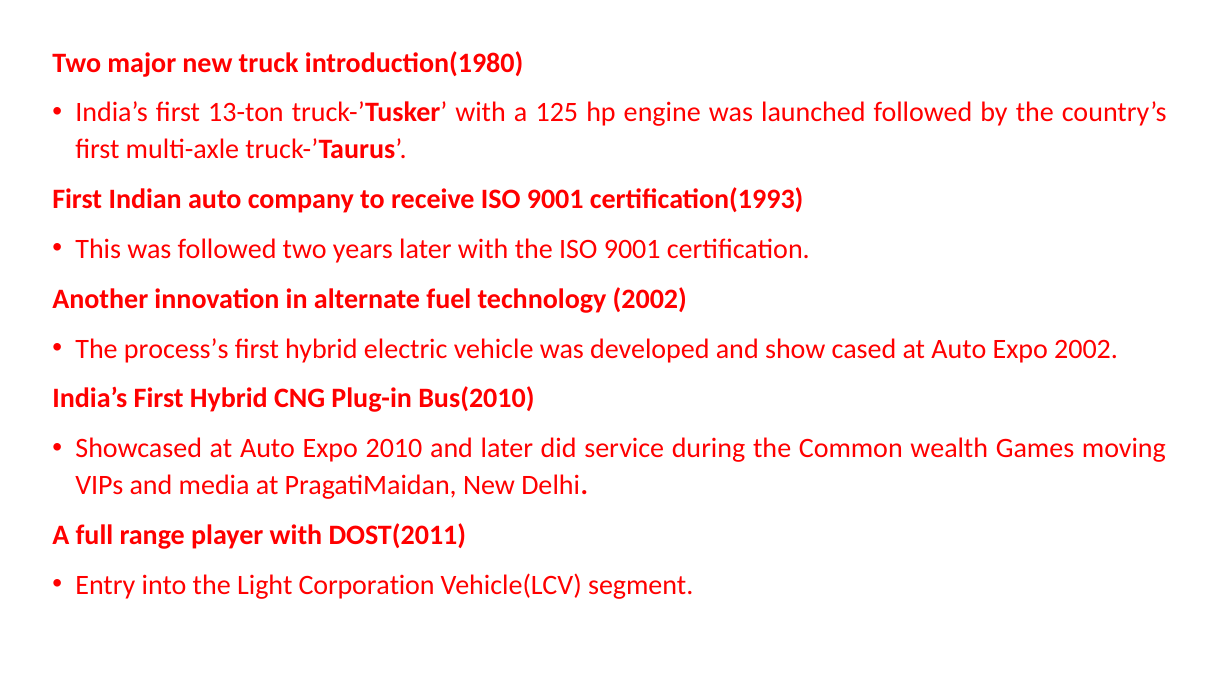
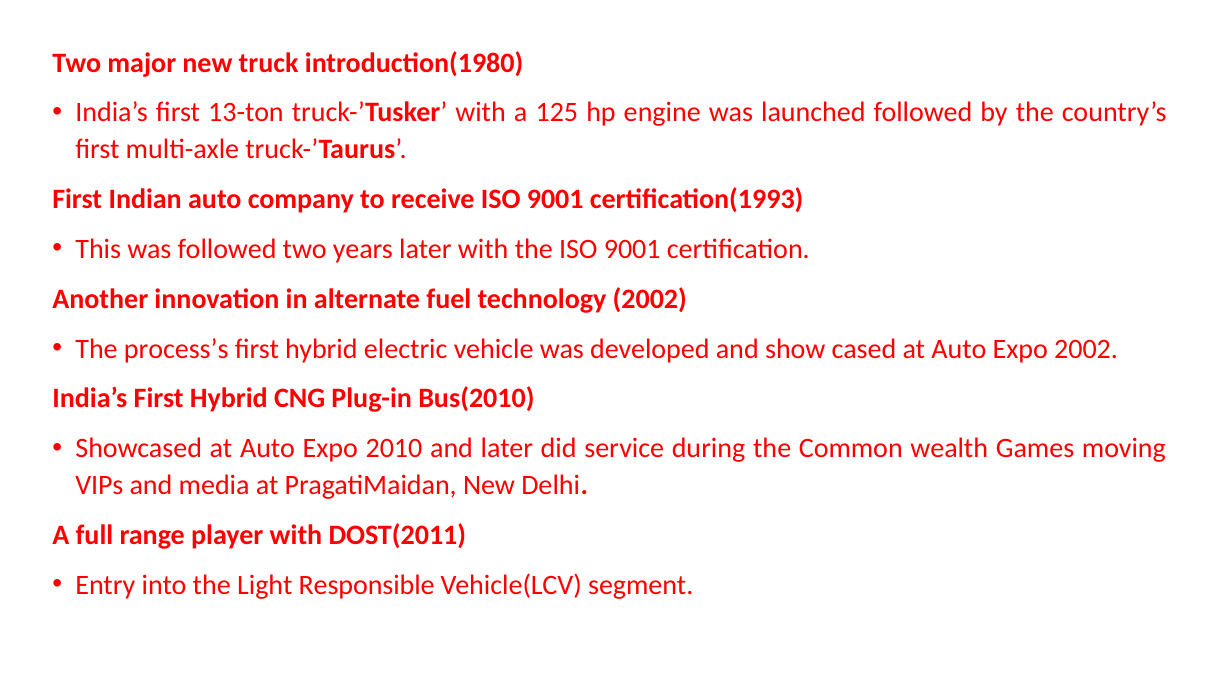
Corporation: Corporation -> Responsible (367, 585)
